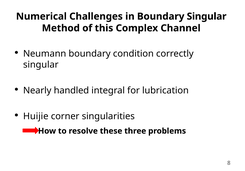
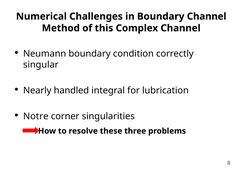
Boundary Singular: Singular -> Channel (207, 16)
Huijie: Huijie -> Notre (36, 117)
